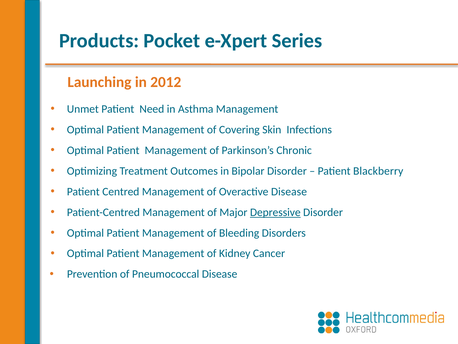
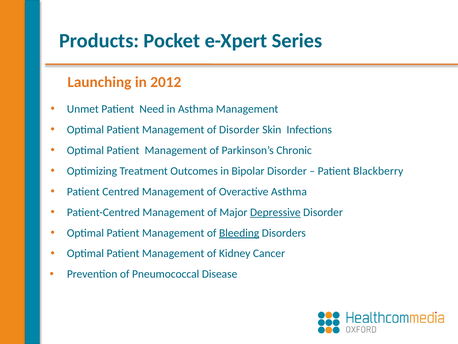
of Covering: Covering -> Disorder (239, 130)
Overactive Disease: Disease -> Asthma (289, 191)
Bleeding underline: none -> present (239, 233)
